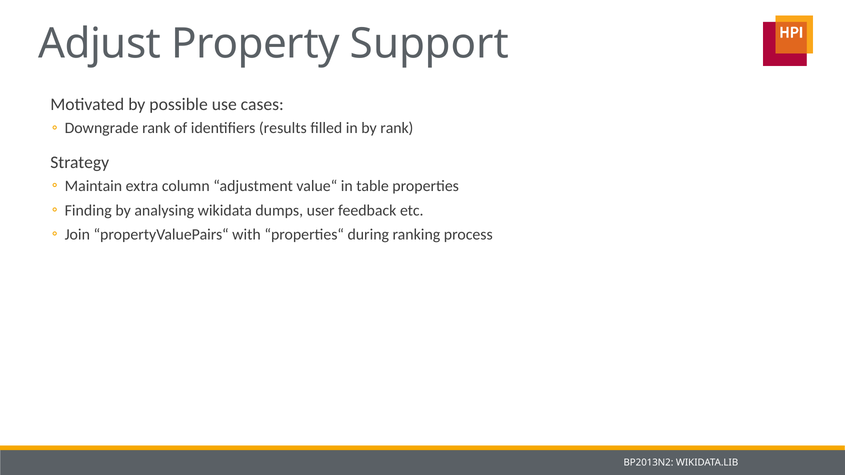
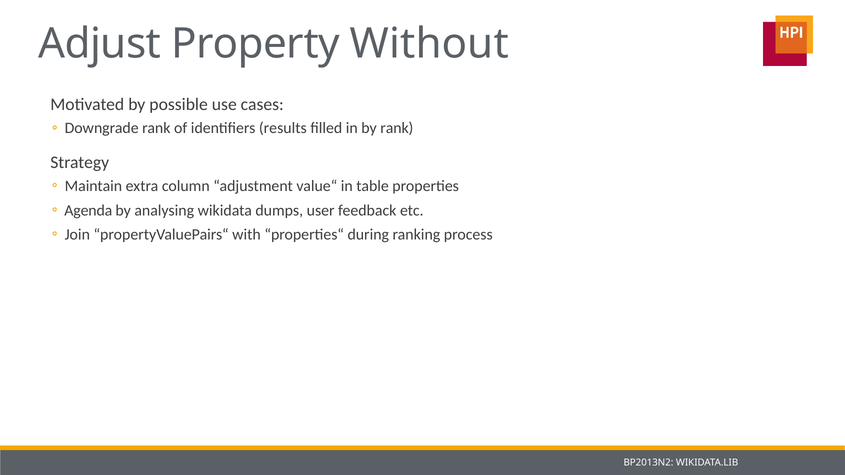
Support: Support -> Without (429, 44)
Finding: Finding -> Agenda (88, 210)
